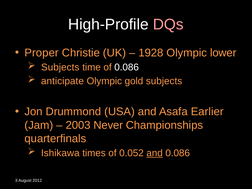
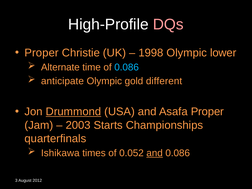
1928: 1928 -> 1998 (151, 53)
Subjects: Subjects -> Alternate (60, 67)
0.086 colour: white -> light blue (127, 67)
gold subjects: subjects -> different (164, 81)
Drummond underline: none -> present (73, 112)
Asafa Earlier: Earlier -> Proper (207, 112)
Never: Never -> Starts (108, 125)
